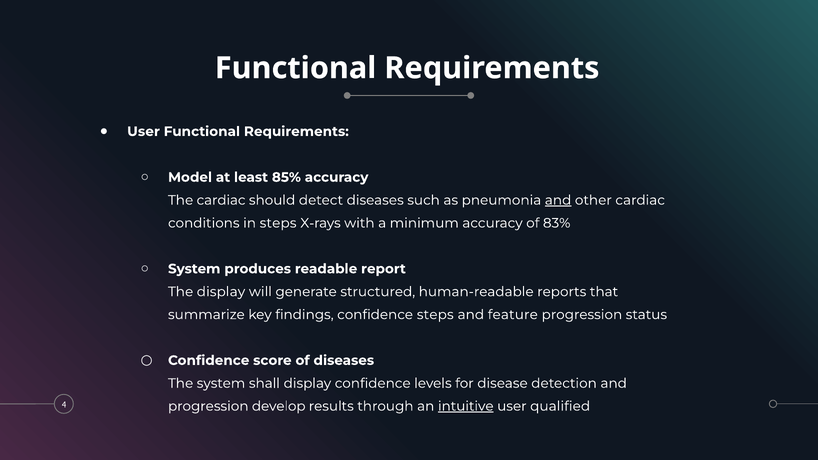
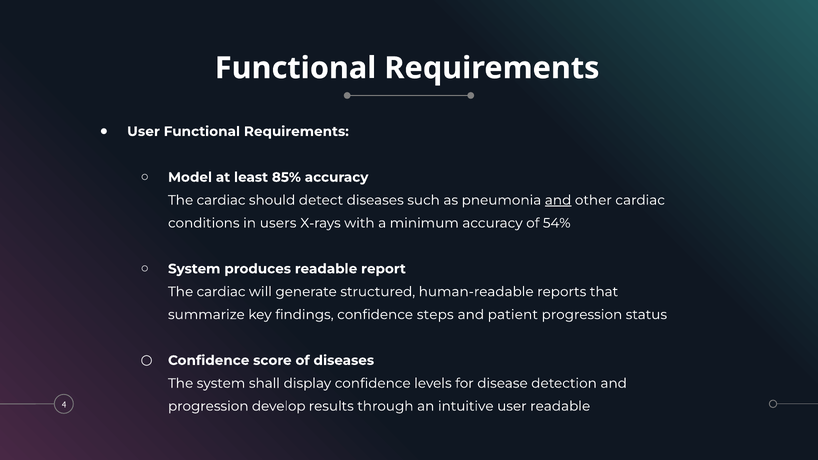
in steps: steps -> users (278, 223)
83%: 83% -> 54% (557, 223)
display: display -> cardiac (221, 292)
feature: feature -> patient (513, 315)
intuitive underline: present -> none (466, 406)
user qualified: qualified -> readable (560, 406)
